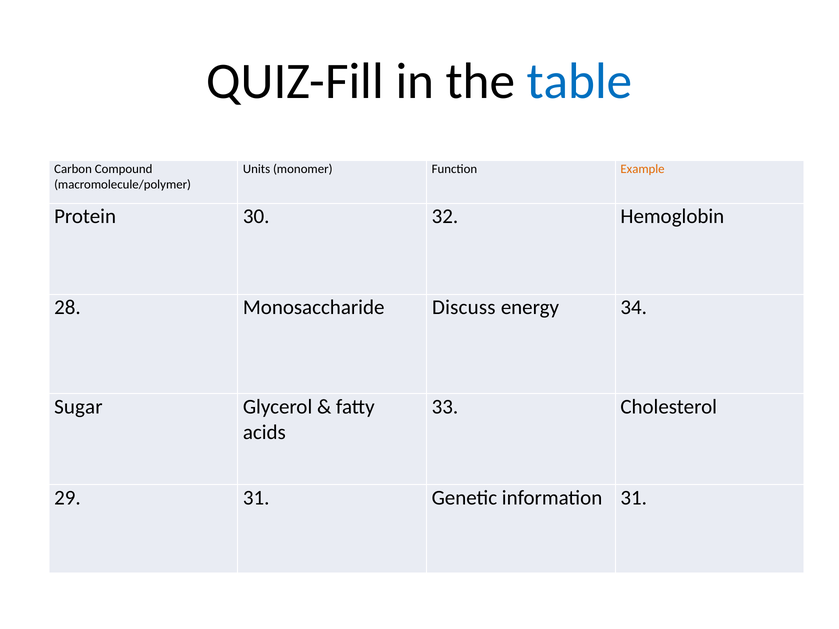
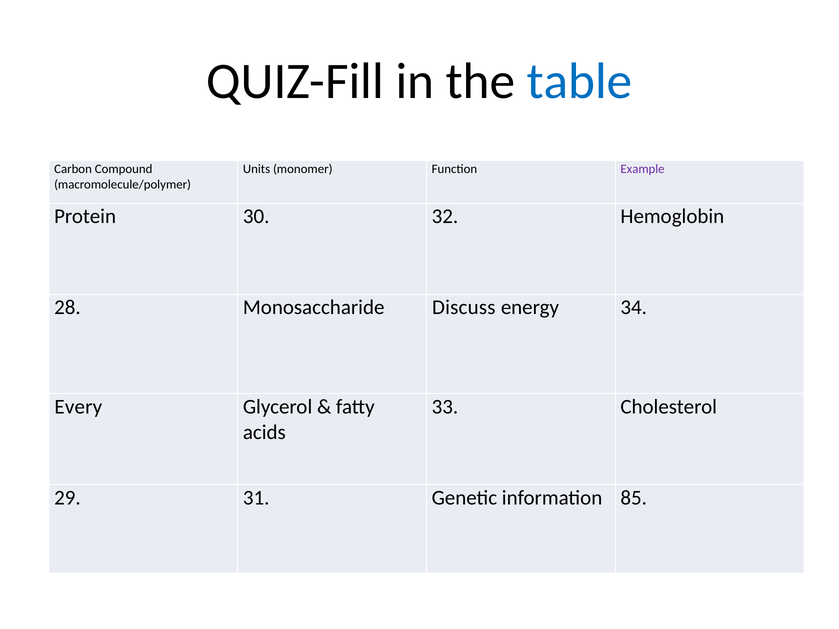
Example colour: orange -> purple (643, 169)
Sugar: Sugar -> Every (78, 407)
information 31: 31 -> 85 (634, 498)
